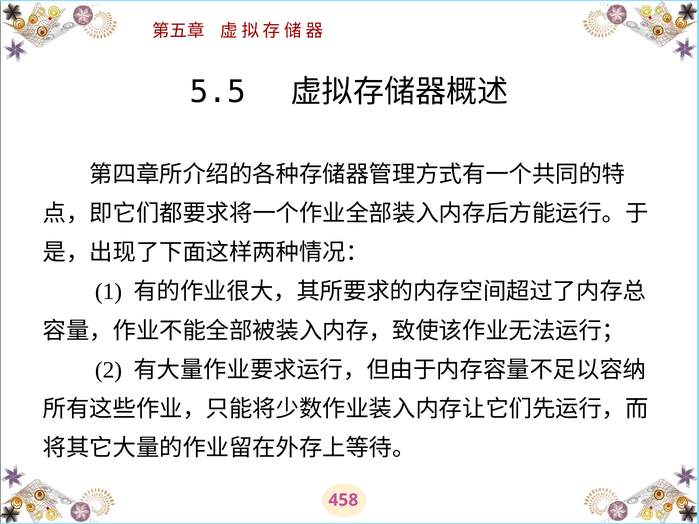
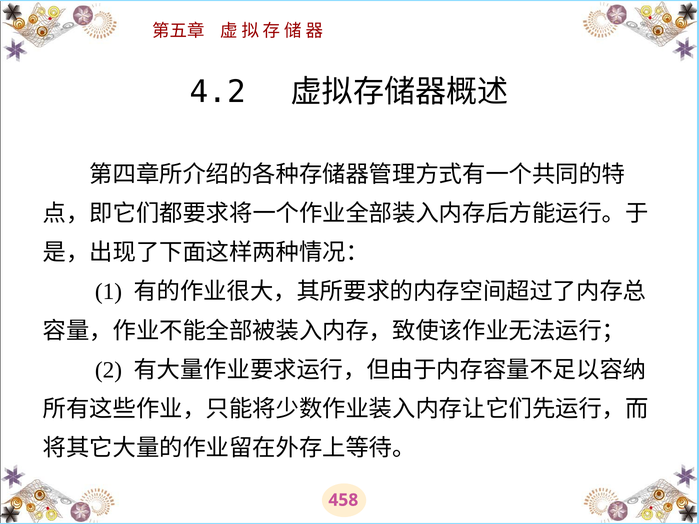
5.5: 5.5 -> 4.2 (218, 92)
